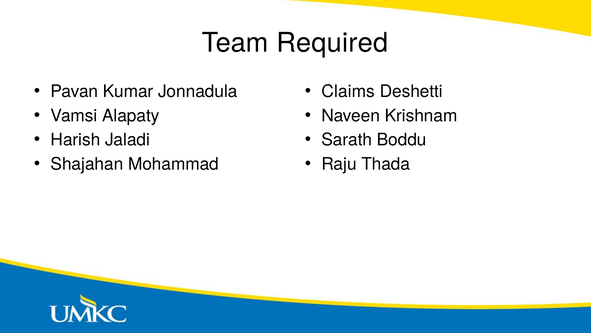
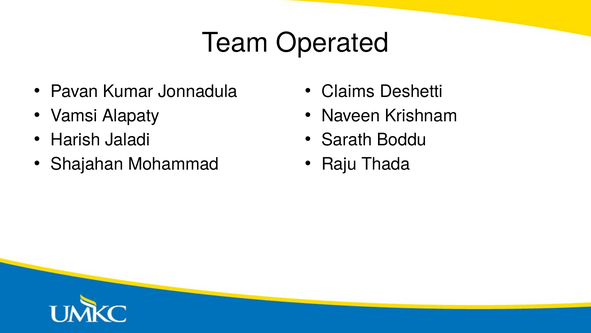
Required: Required -> Operated (332, 43)
